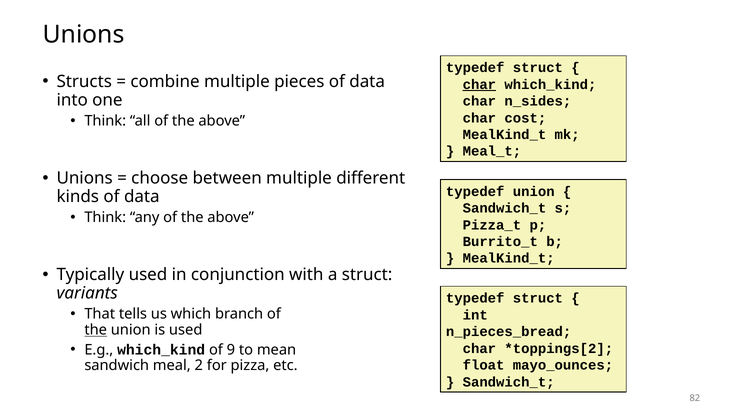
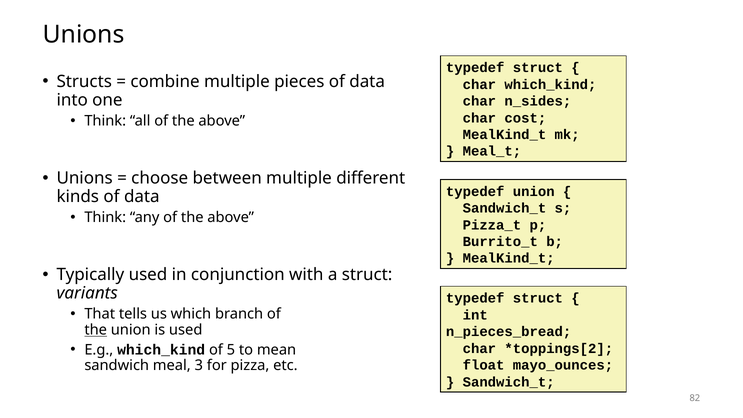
char underline: present -> none (479, 84)
9: 9 -> 5 (231, 350)
2: 2 -> 3 (199, 366)
